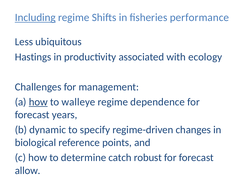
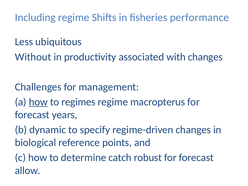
Including underline: present -> none (35, 18)
Hastings: Hastings -> Without (33, 57)
with ecology: ecology -> changes (205, 57)
walleye: walleye -> regimes (79, 102)
dependence: dependence -> macropterus (158, 102)
